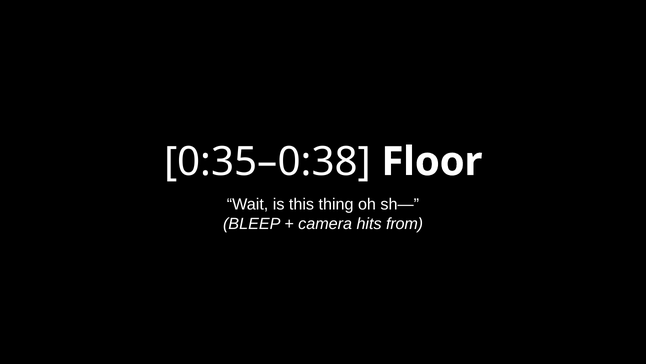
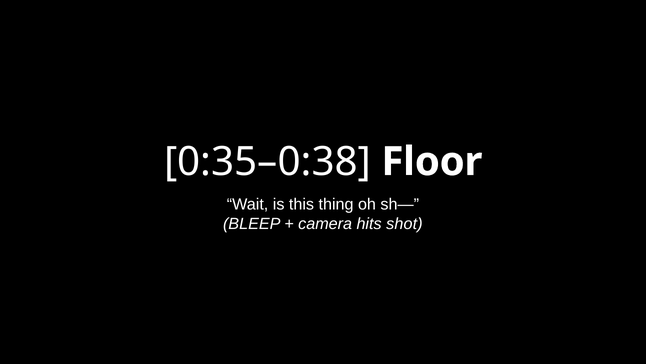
from: from -> shot (404, 223)
